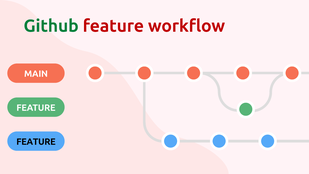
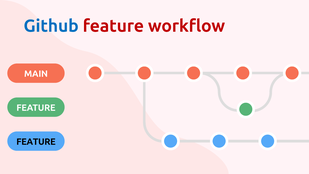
Github colour: green -> blue (51, 26)
